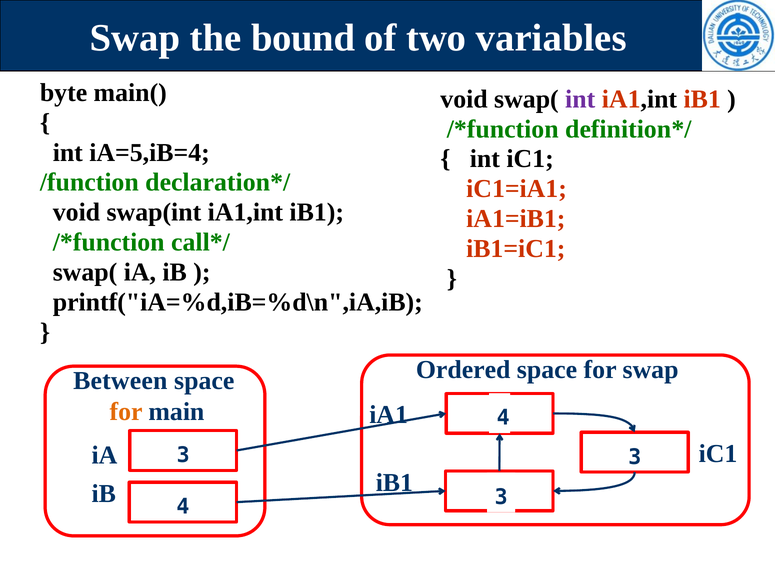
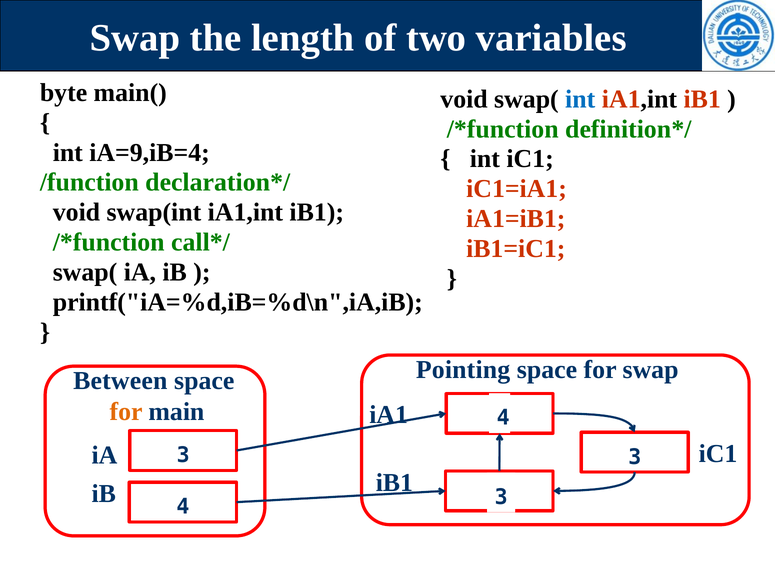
bound: bound -> length (303, 38)
int colour: purple -> blue (580, 99)
iA=5,iB=4: iA=5,iB=4 -> iA=9,iB=4 (150, 153)
Ordered: Ordered -> Pointing (463, 370)
